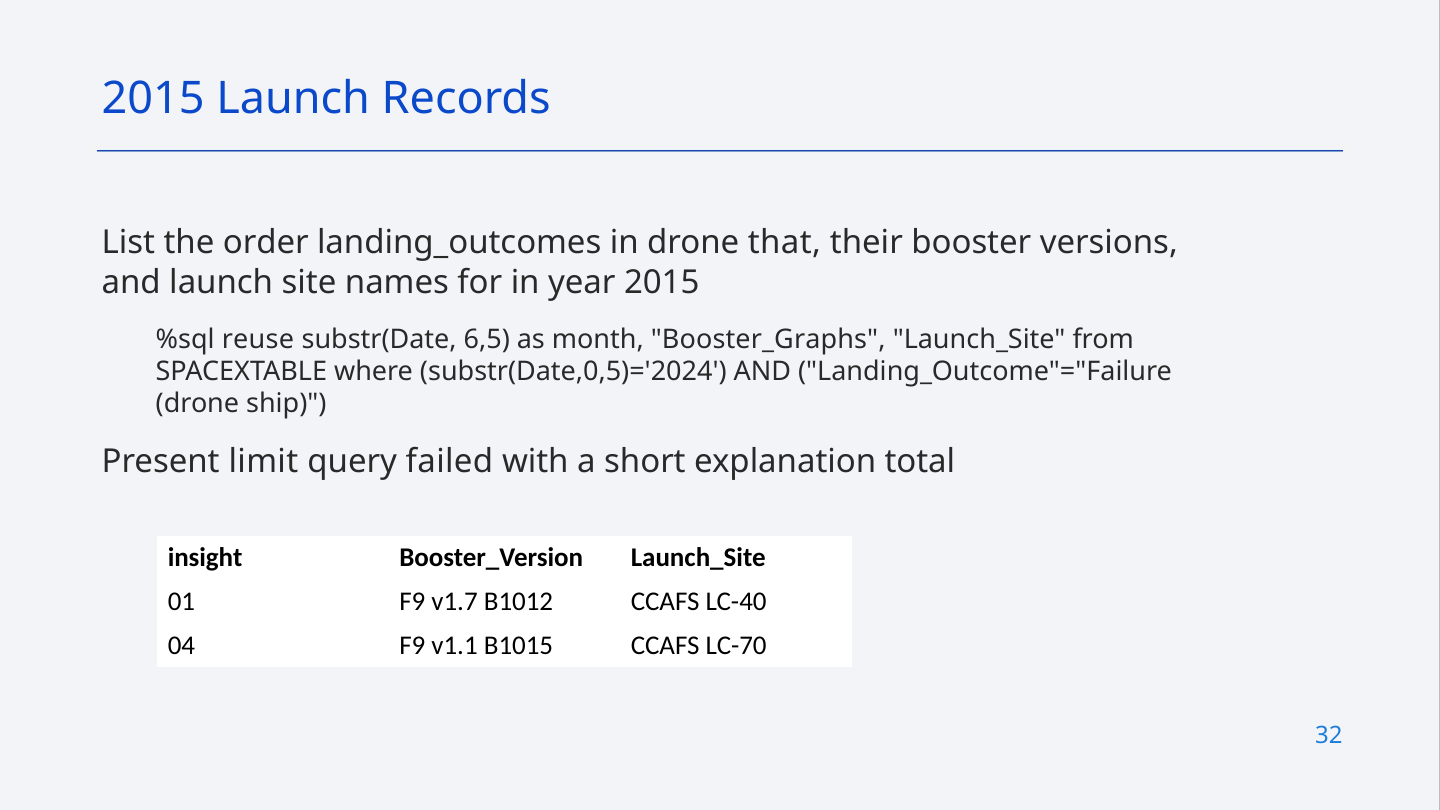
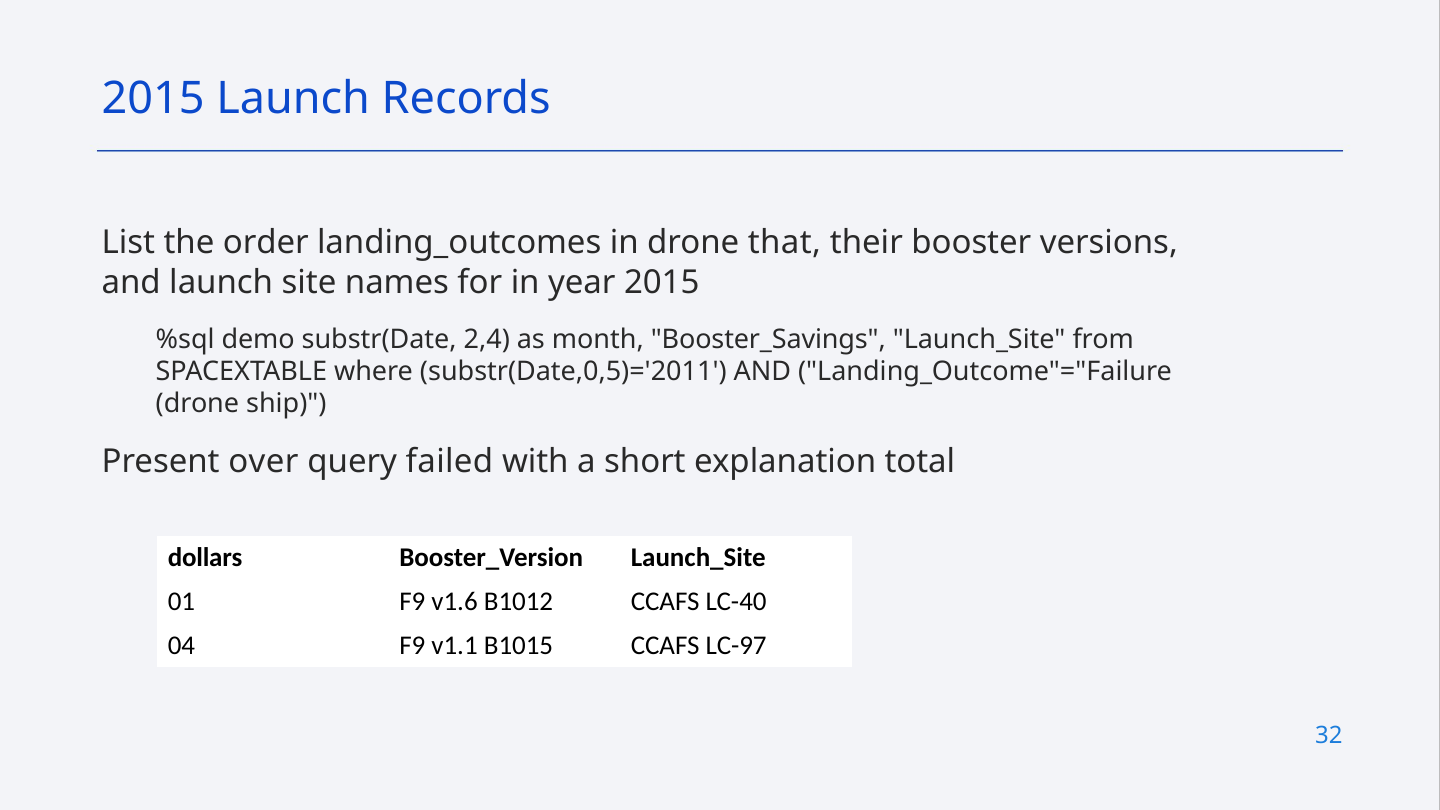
reuse: reuse -> demo (258, 339)
6,5: 6,5 -> 2,4 (487, 339)
Booster_Graphs: Booster_Graphs -> Booster_Savings (768, 339)
substr(Date,0,5)='2024: substr(Date,0,5)='2024 -> substr(Date,0,5)='2011 (573, 372)
limit: limit -> over (263, 461)
insight: insight -> dollars (205, 558)
v1.7: v1.7 -> v1.6 (455, 602)
LC-70: LC-70 -> LC-97 (736, 646)
